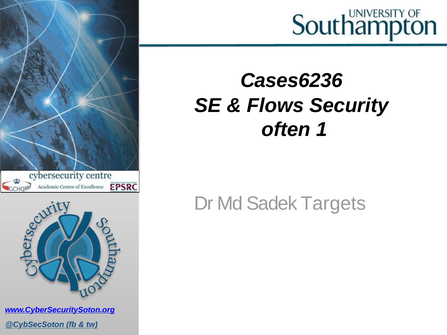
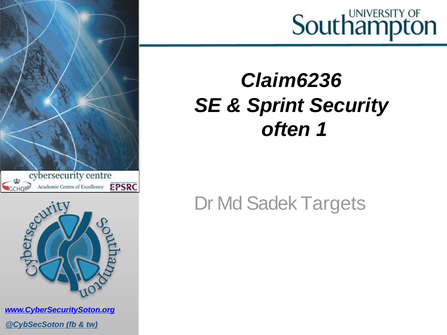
Cases6236: Cases6236 -> Claim6236 (291, 81)
Flows: Flows -> Sprint (276, 105)
